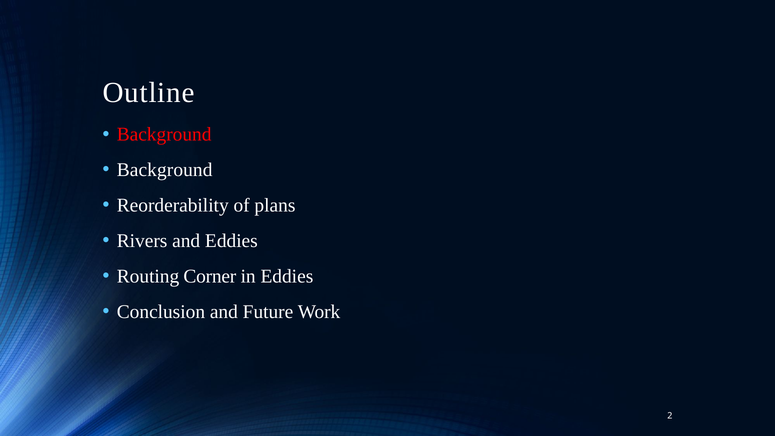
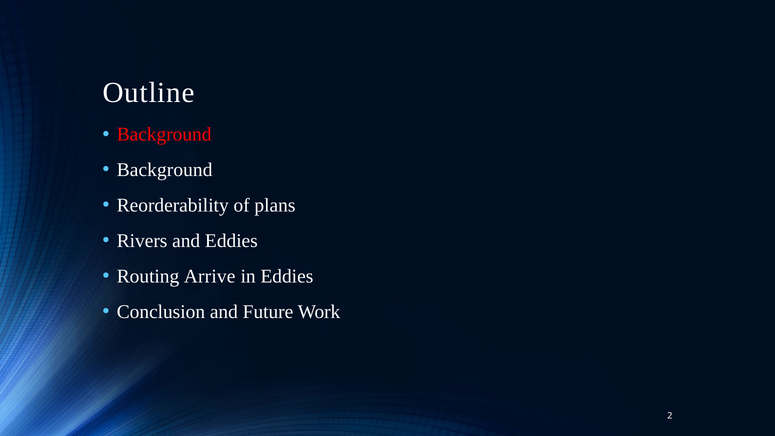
Corner: Corner -> Arrive (210, 276)
